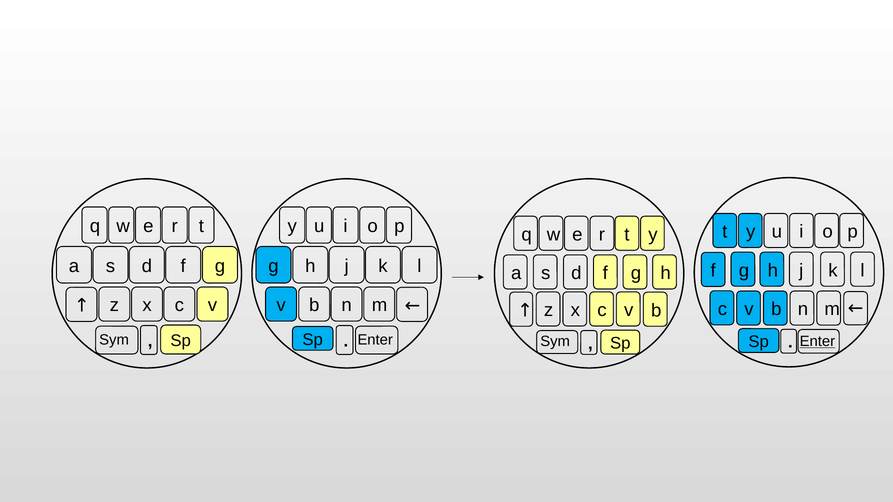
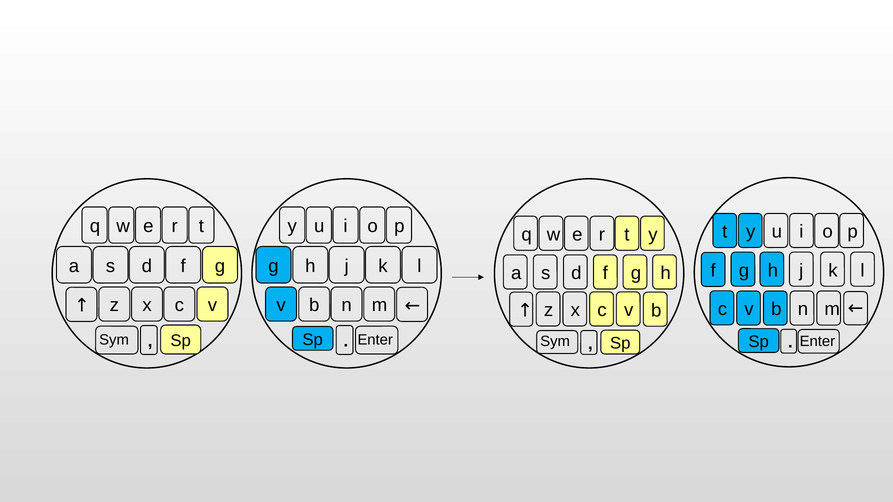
Enter underline: present -> none (817, 342)
